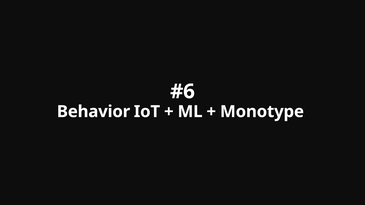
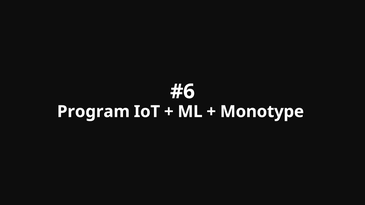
Behavior: Behavior -> Program (93, 112)
